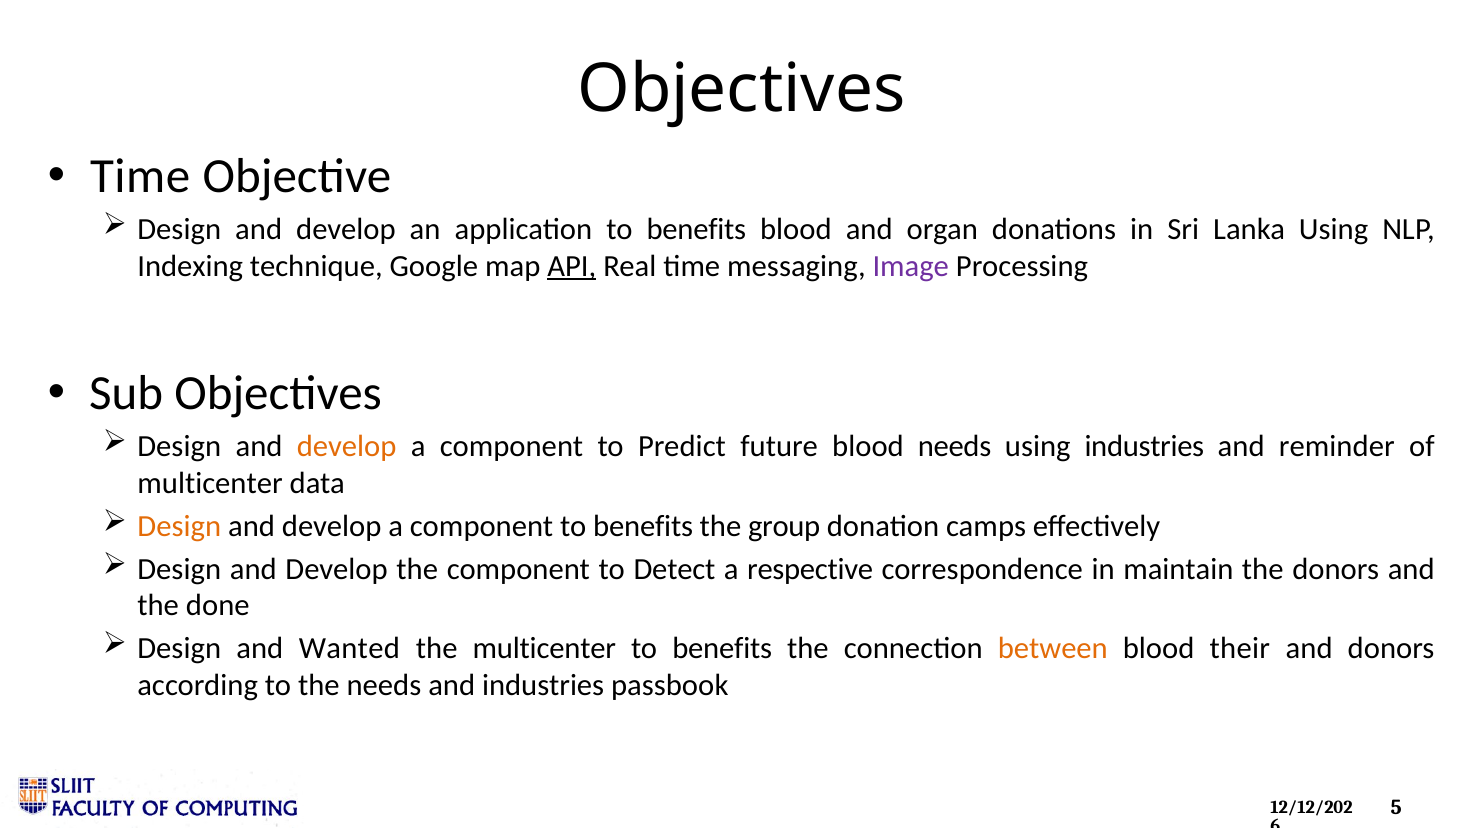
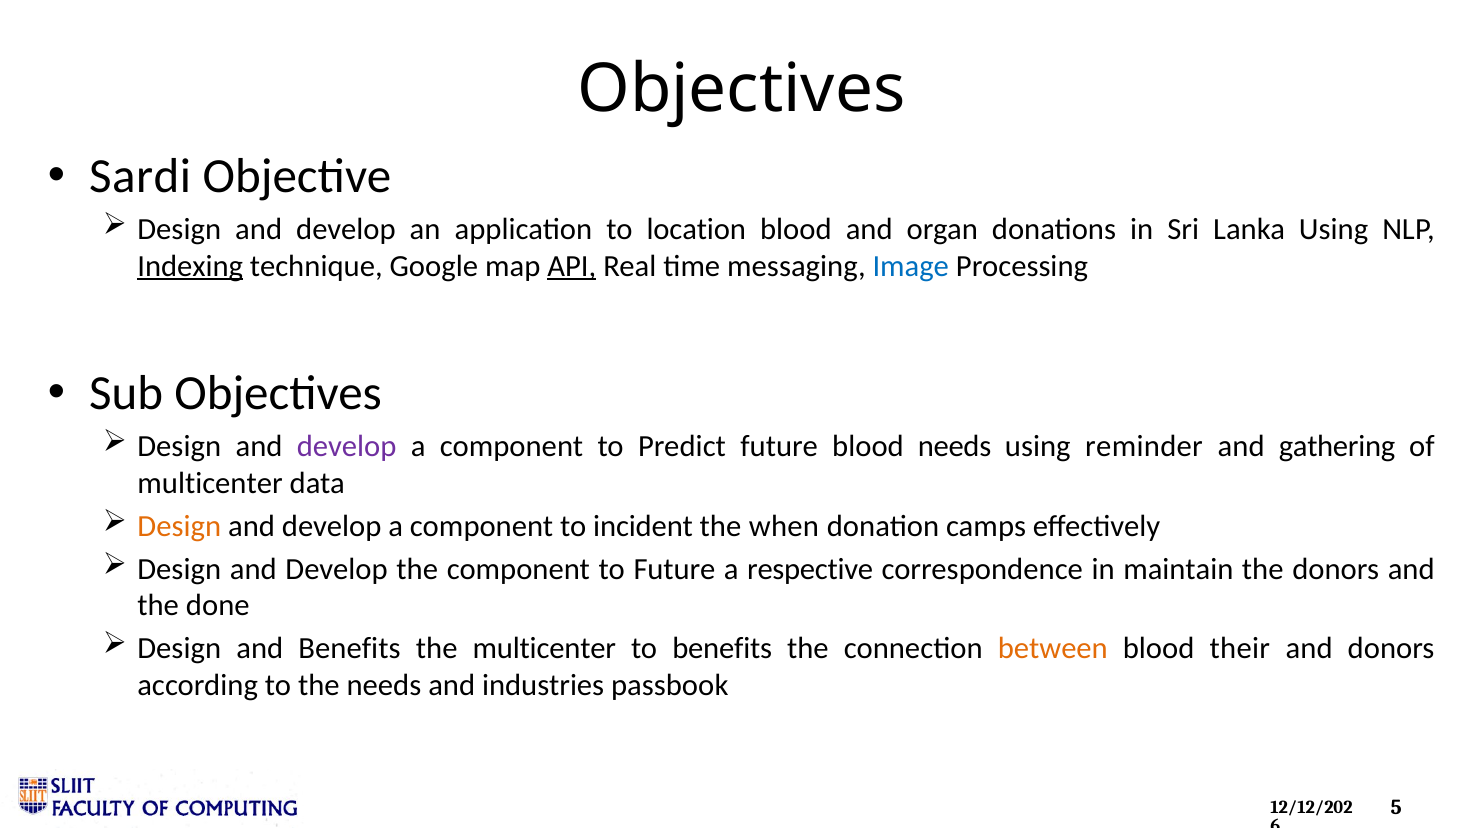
Time: Time -> Sardi (140, 176)
application to benefits: benefits -> location (696, 229)
Indexing underline: none -> present (190, 266)
Image colour: purple -> blue (911, 266)
develop colour: orange -> purple (347, 446)
using industries: industries -> reminder (1144, 446)
reminder: reminder -> gathering (1337, 446)
component to benefits: benefits -> incident (643, 526)
group: group -> when (784, 526)
to Detect: Detect -> Future (674, 569)
and Wanted: Wanted -> Benefits (349, 648)
